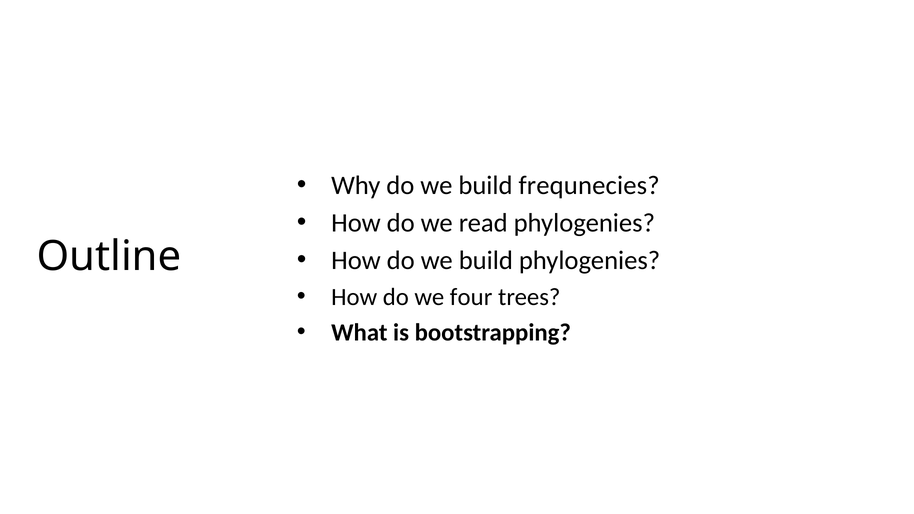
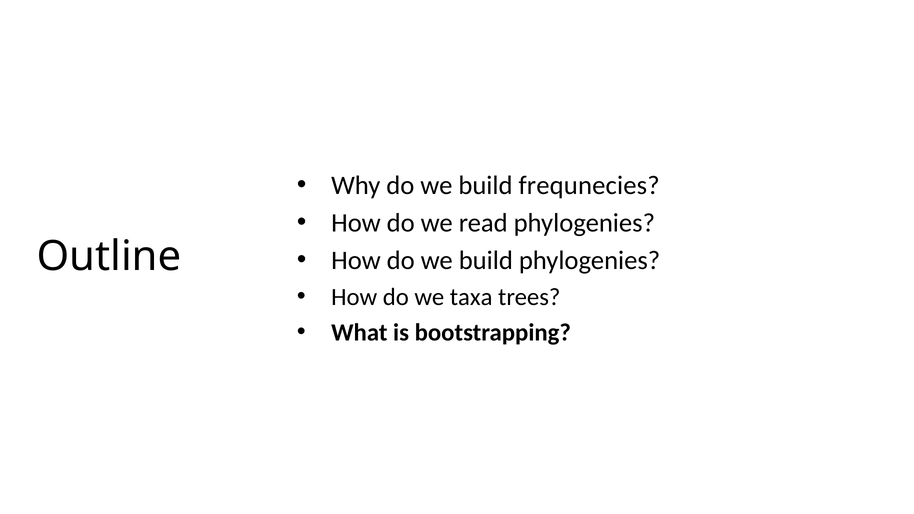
four: four -> taxa (471, 297)
